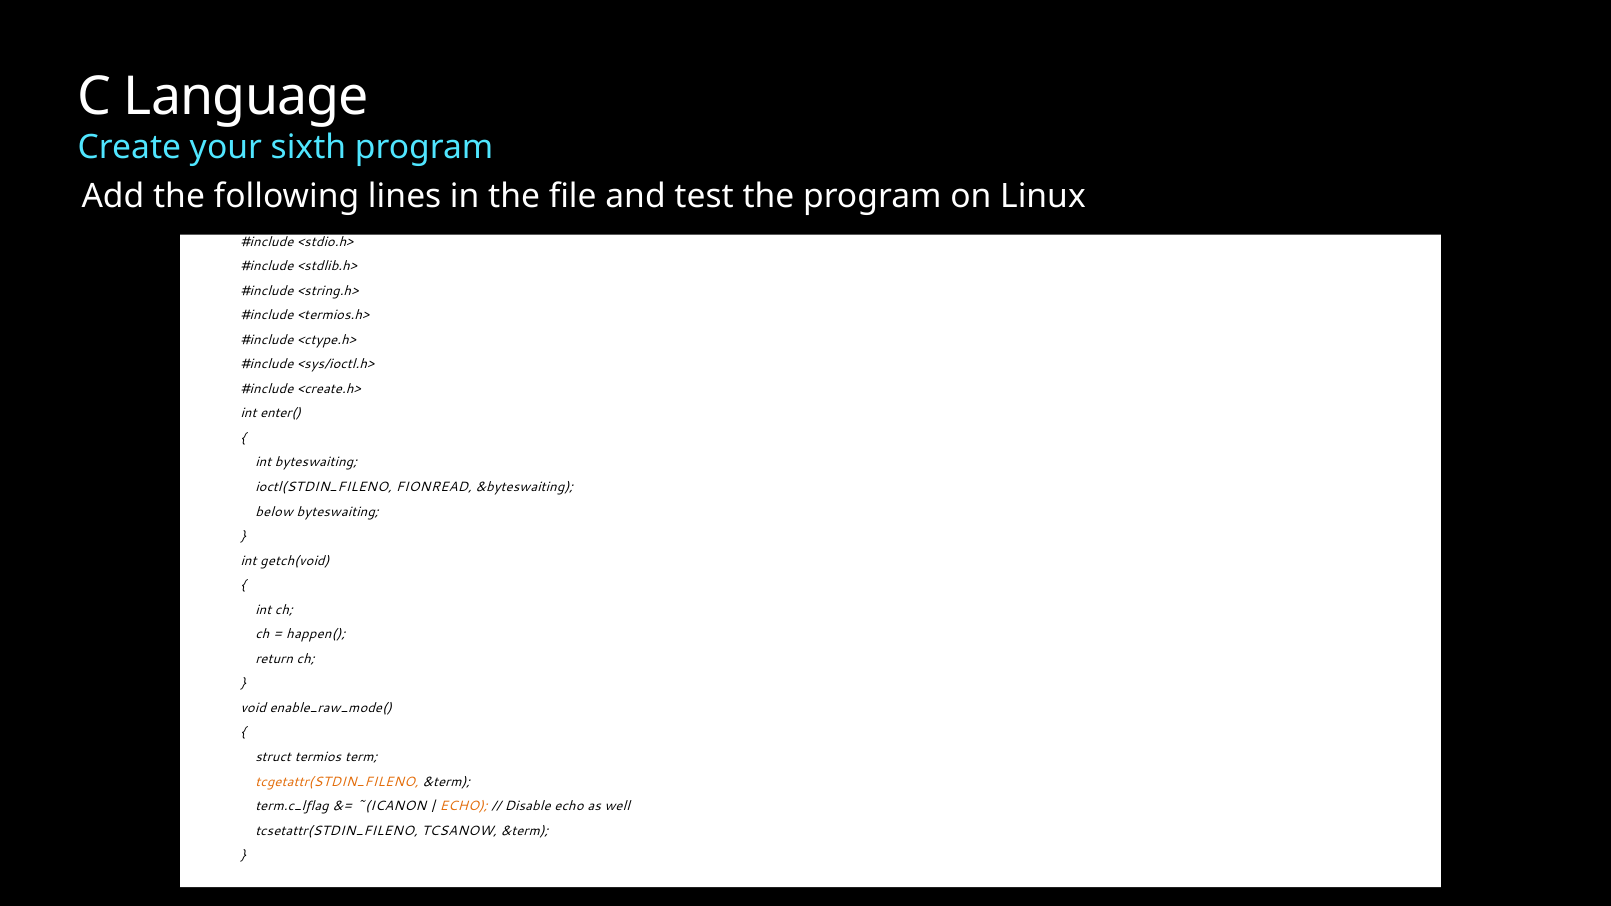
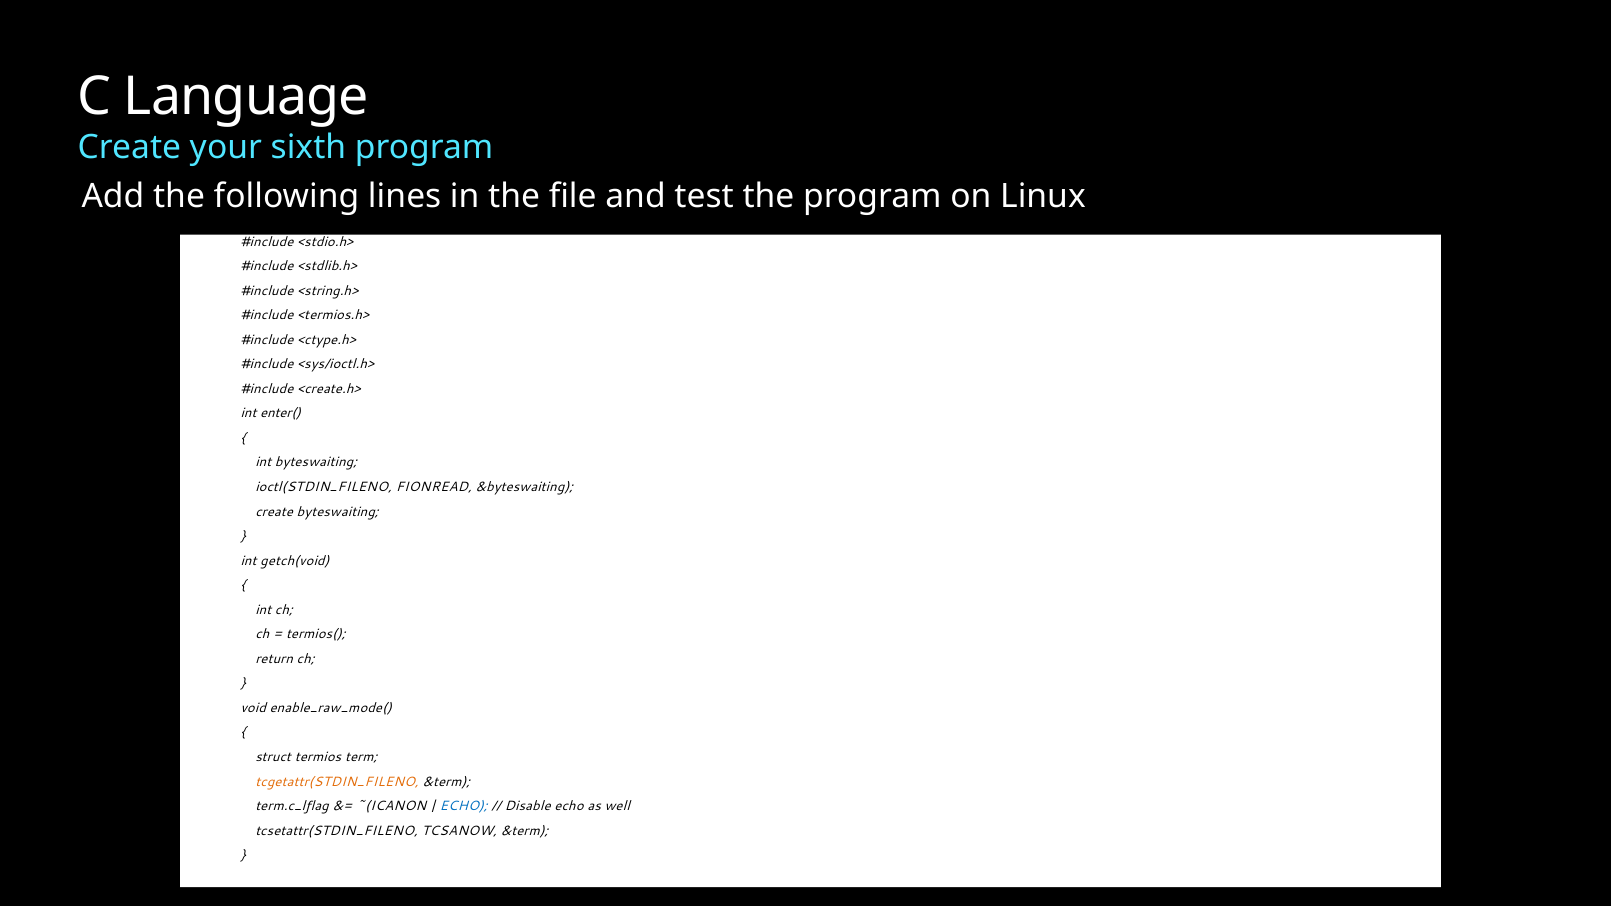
below: below -> create (274, 512)
happen(: happen( -> termios( (316, 634)
ECHO colour: orange -> blue (464, 806)
